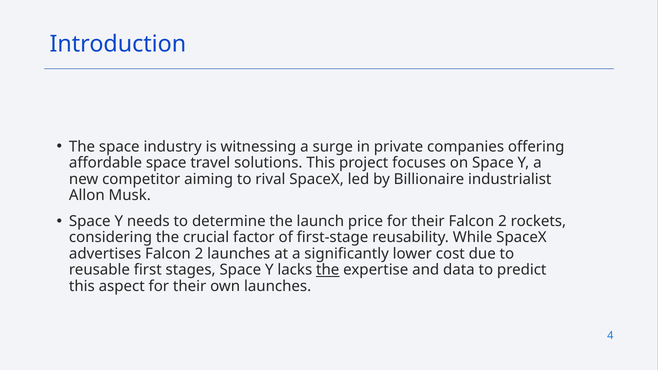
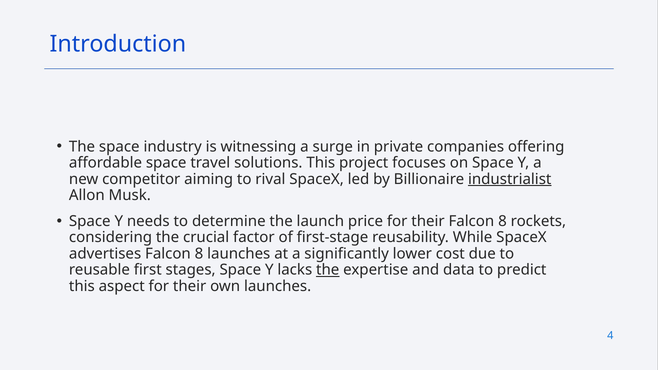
industrialist underline: none -> present (510, 179)
their Falcon 2: 2 -> 8 (503, 221)
advertises Falcon 2: 2 -> 8 (199, 254)
